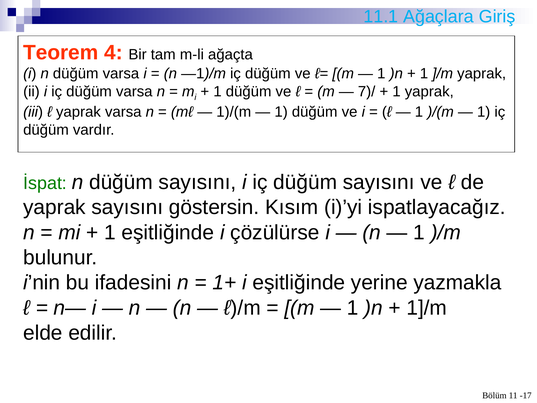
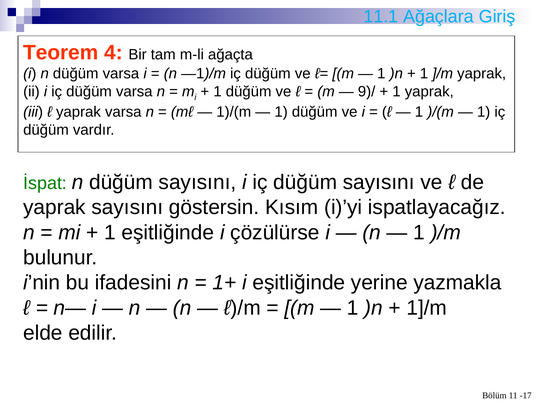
7)/: 7)/ -> 9)/ (367, 91)
